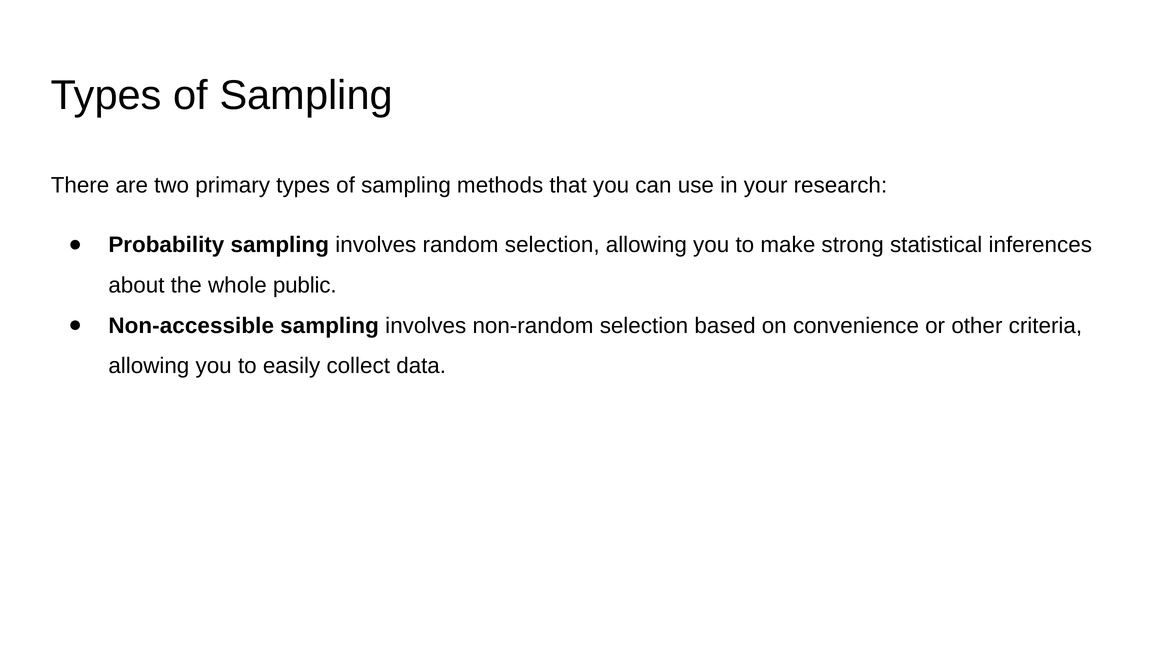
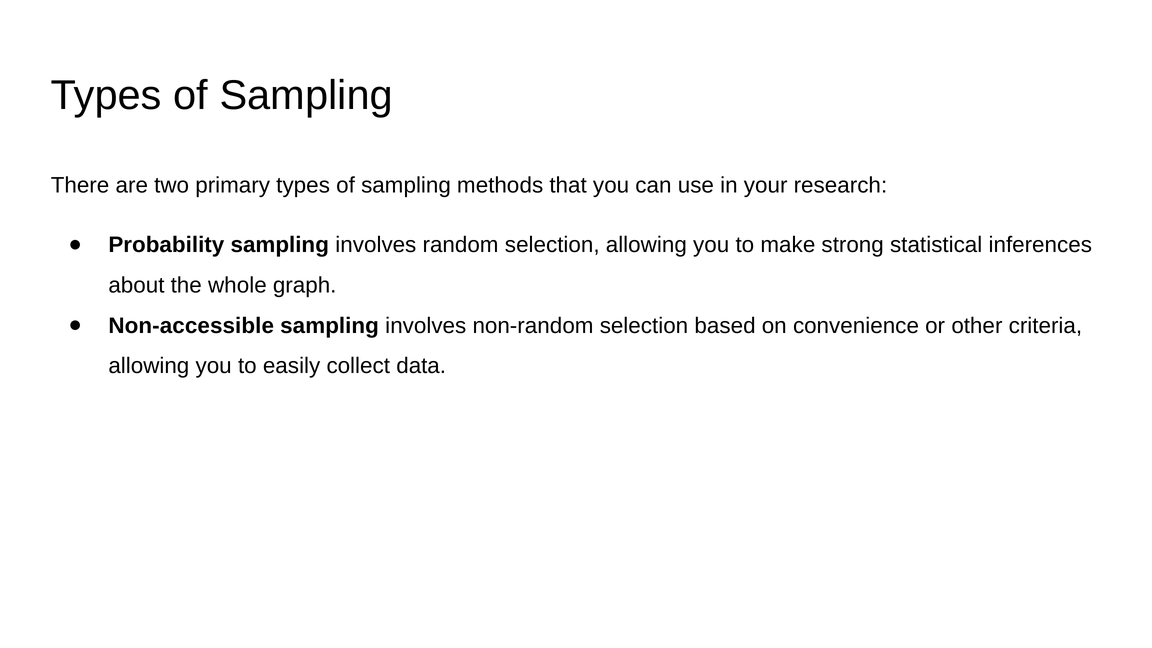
public: public -> graph (305, 285)
